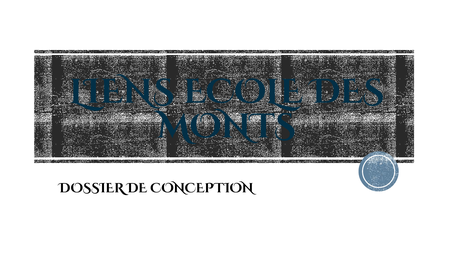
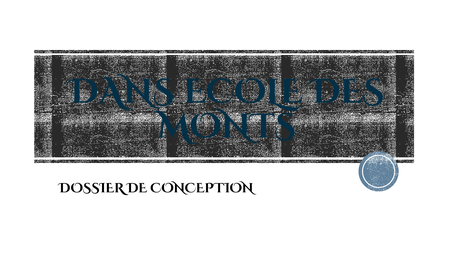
LIENS: LIENS -> DANS (122, 91)
